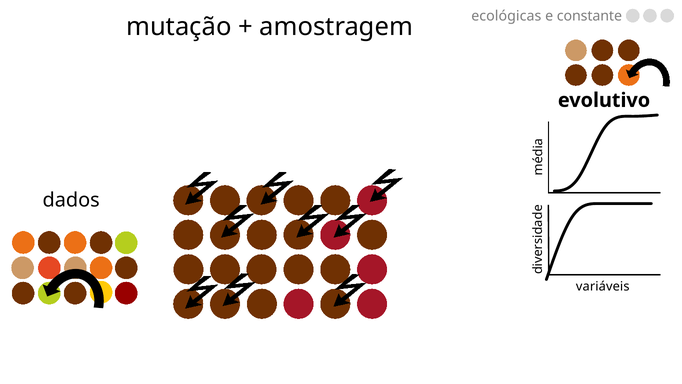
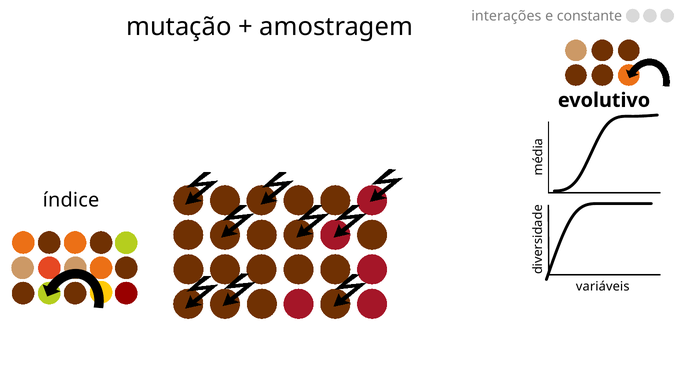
ecológicas: ecológicas -> interações (506, 16)
dados: dados -> índice (71, 200)
